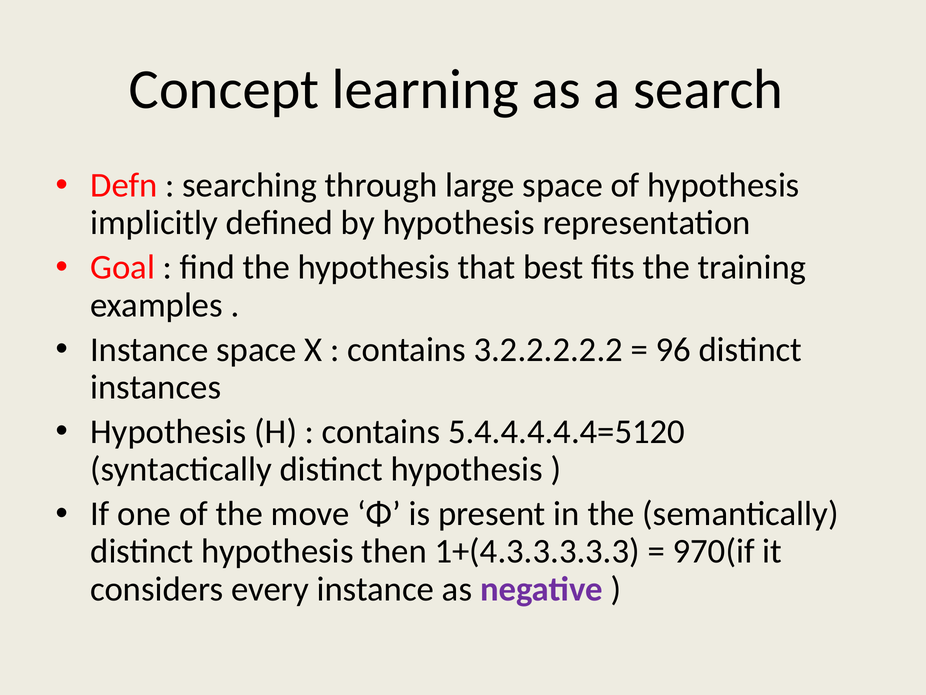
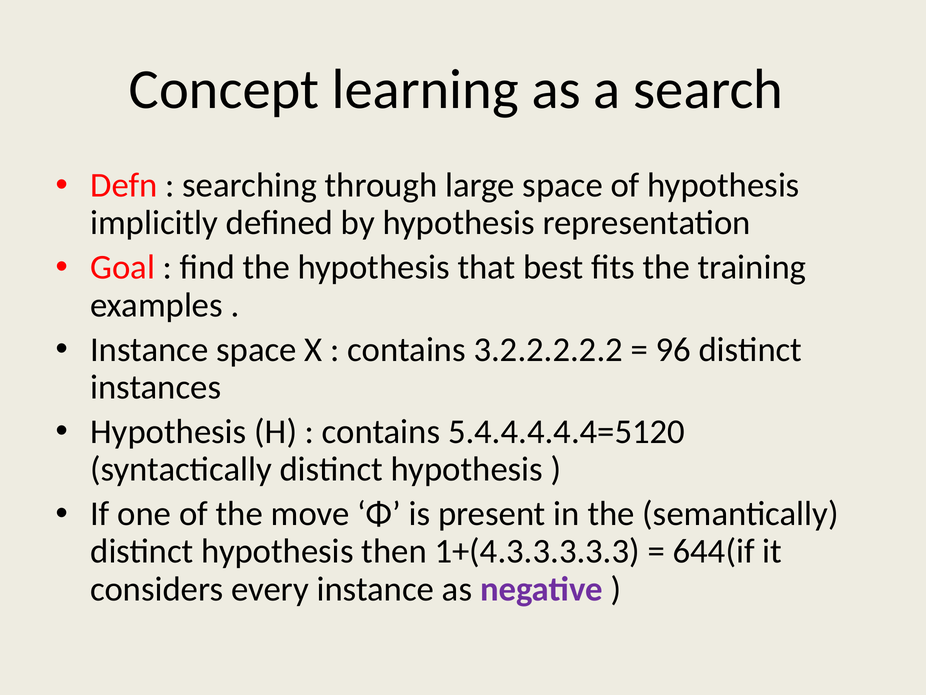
970(if: 970(if -> 644(if (714, 551)
